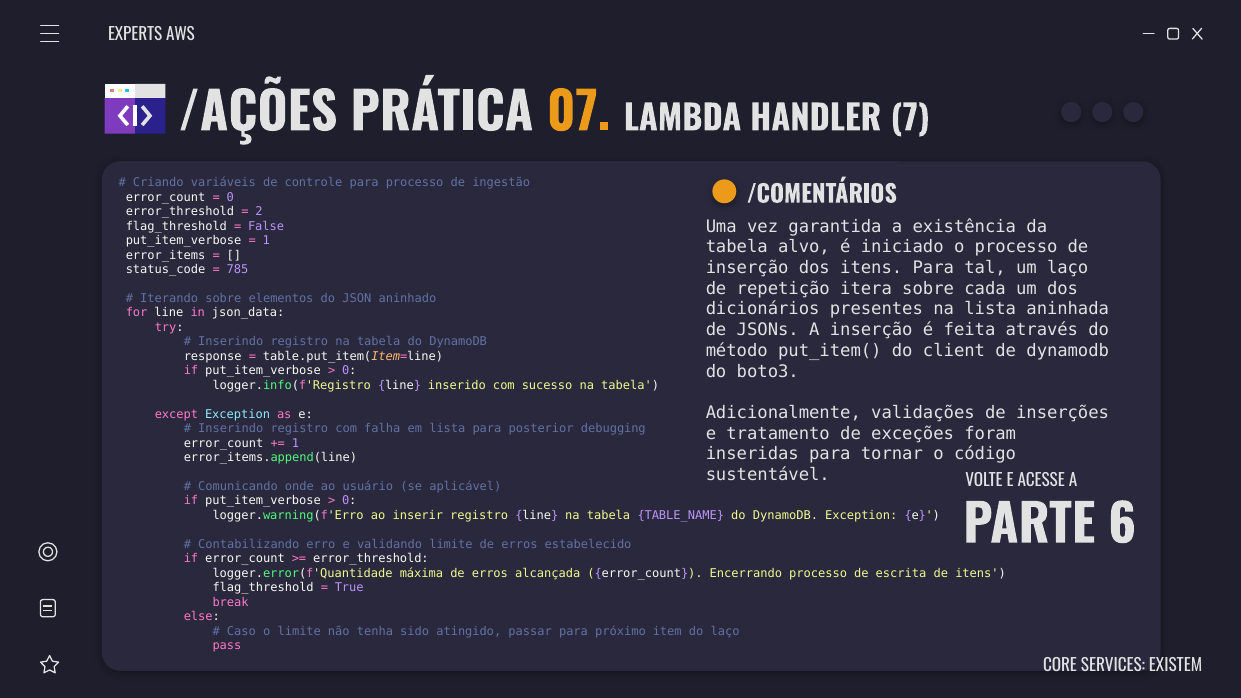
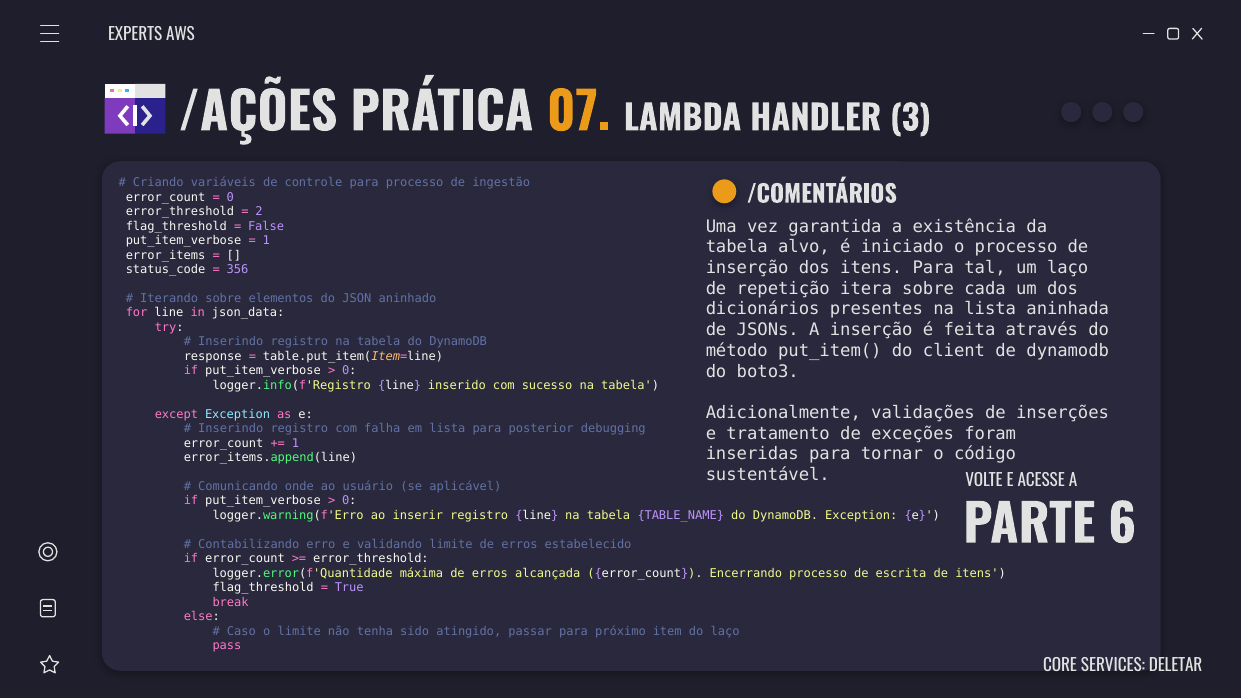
7: 7 -> 3 (910, 119)
785: 785 -> 356 (238, 270)
EXISTEM: EXISTEM -> DELETAR (1176, 665)
